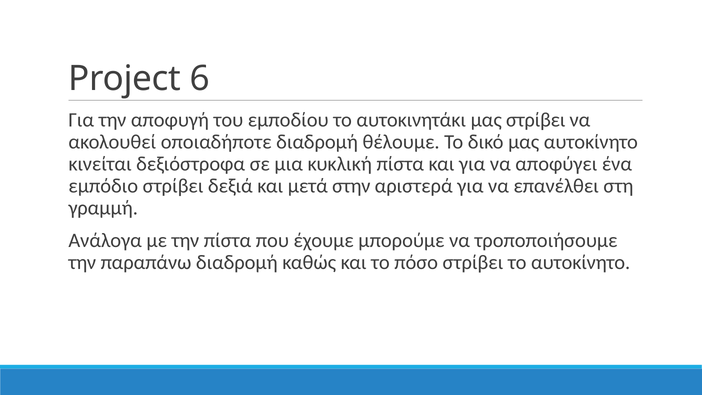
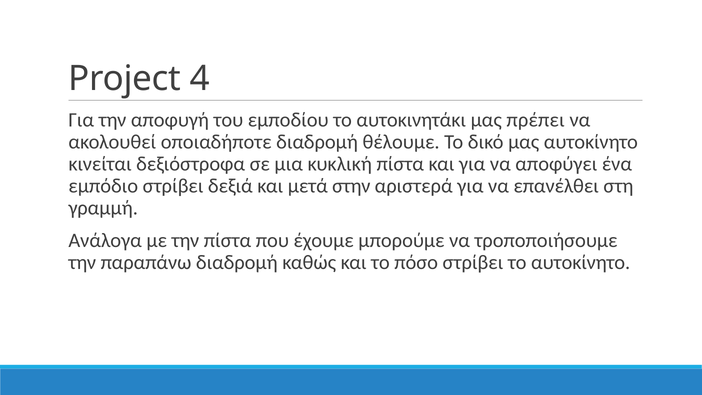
6: 6 -> 4 (200, 79)
μας στρίβει: στρίβει -> πρέπει (536, 120)
